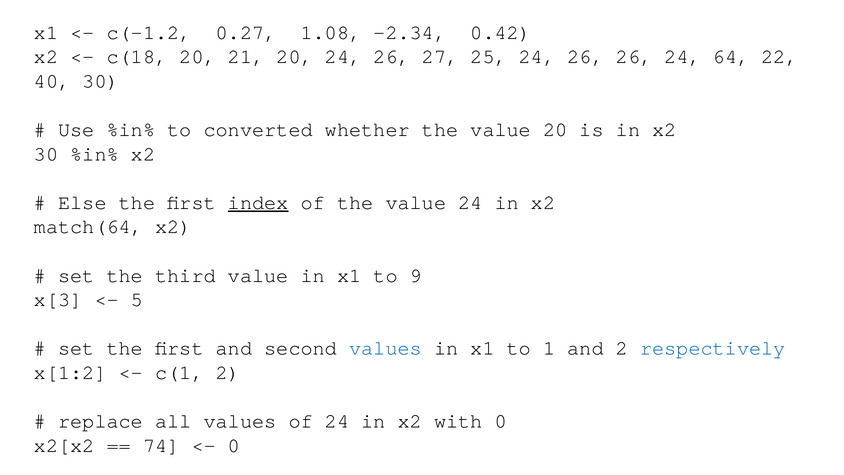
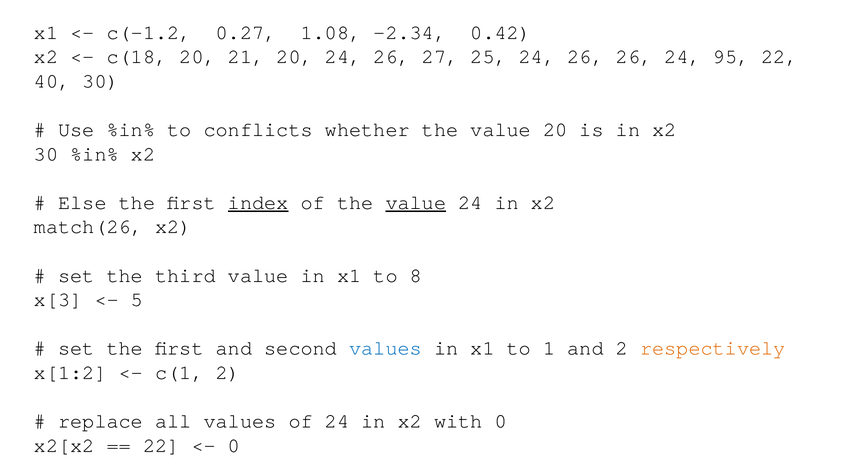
64: 64 -> 95 (731, 57)
converted: converted -> conflicts (258, 130)
value underline: none -> present (416, 202)
match(64: match(64 -> match(26 (89, 227)
9: 9 -> 8 (416, 275)
respectively colour: blue -> orange (713, 348)
74: 74 -> 22 (161, 445)
